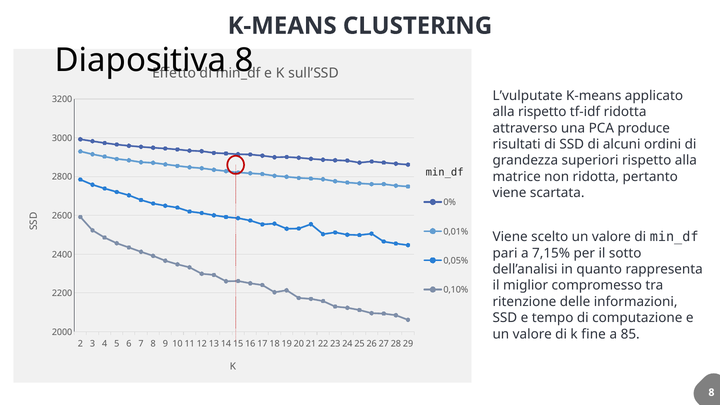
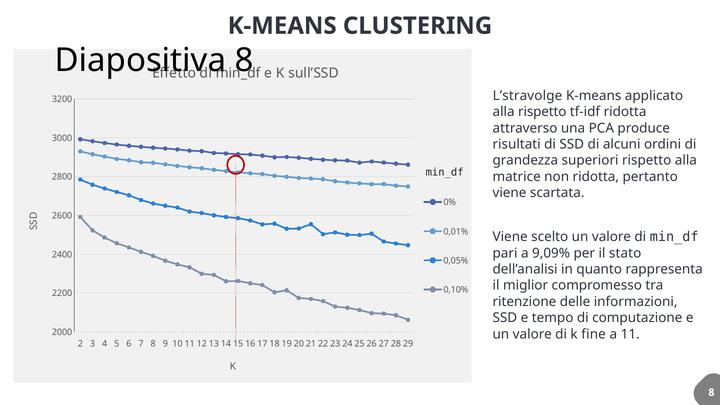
L’vulputate: L’vulputate -> L’stravolge (527, 96)
7,15%: 7,15% -> 9,09% (551, 253)
sotto: sotto -> stato (625, 253)
85: 85 -> 11 (630, 334)
